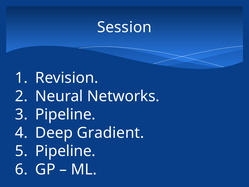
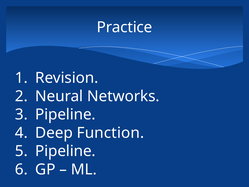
Session: Session -> Practice (125, 27)
Gradient: Gradient -> Function (110, 133)
